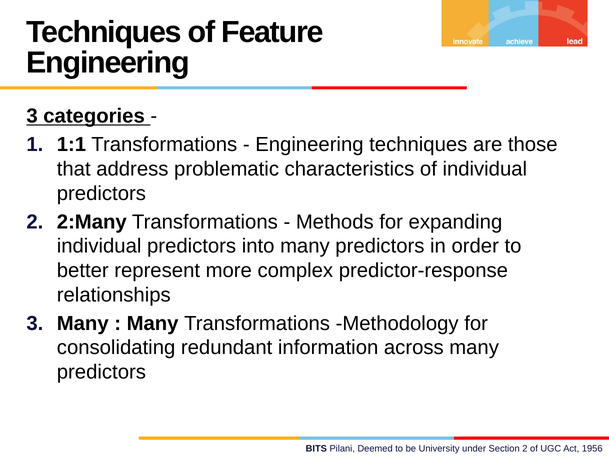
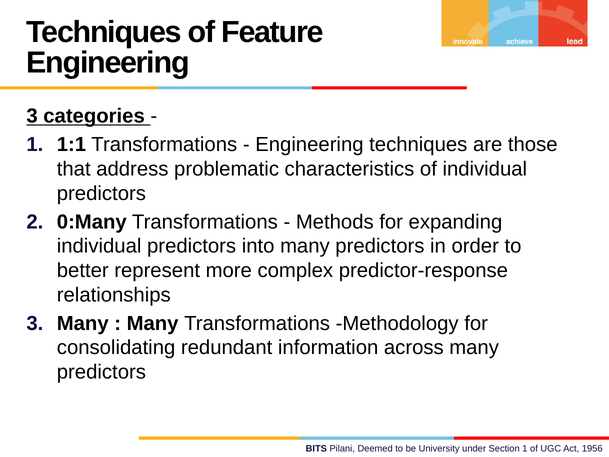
2:Many: 2:Many -> 0:Many (92, 222)
2: 2 -> 1 (525, 449)
